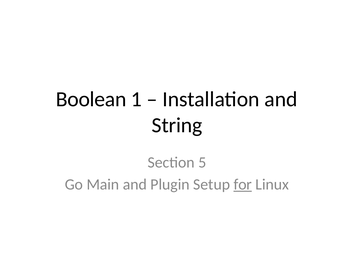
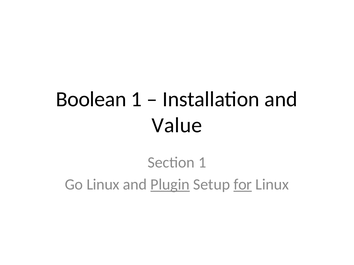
String: String -> Value (177, 125)
Section 5: 5 -> 1 (202, 163)
Go Main: Main -> Linux (103, 185)
Plugin underline: none -> present (170, 185)
